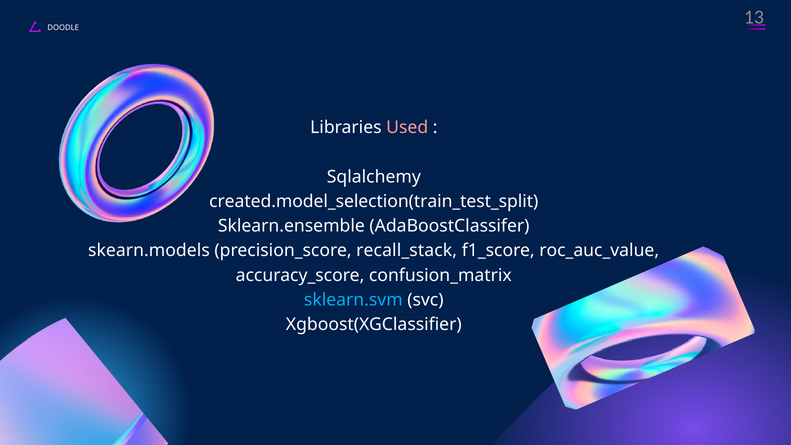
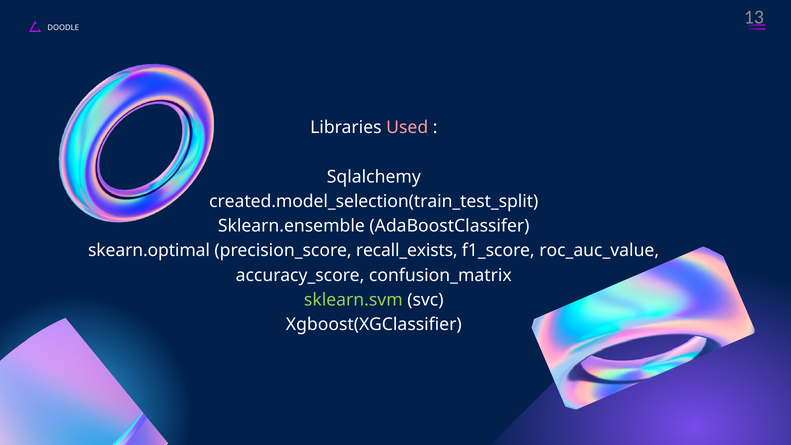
skearn.models: skearn.models -> skearn.optimal (149, 251)
recall_stack: recall_stack -> recall_exists (407, 251)
sklearn.svm colour: light blue -> light green (353, 300)
